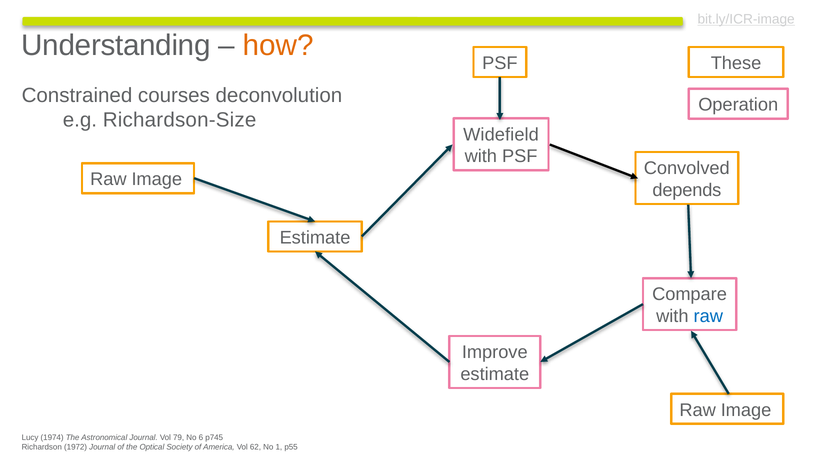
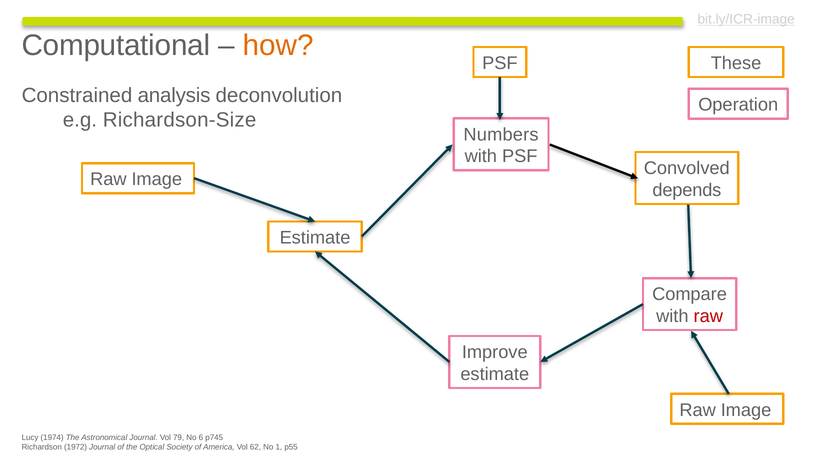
Understanding: Understanding -> Computational (116, 45)
courses: courses -> analysis (174, 95)
Widefield: Widefield -> Numbers (501, 134)
raw colour: blue -> red (708, 316)
